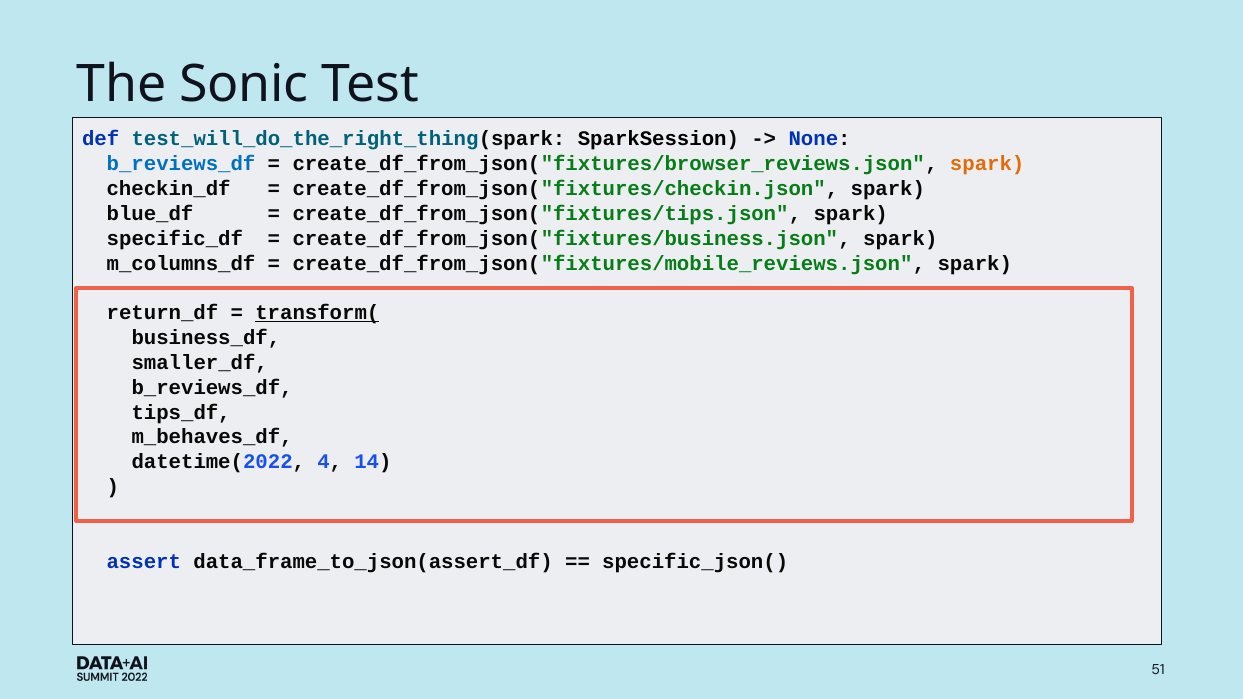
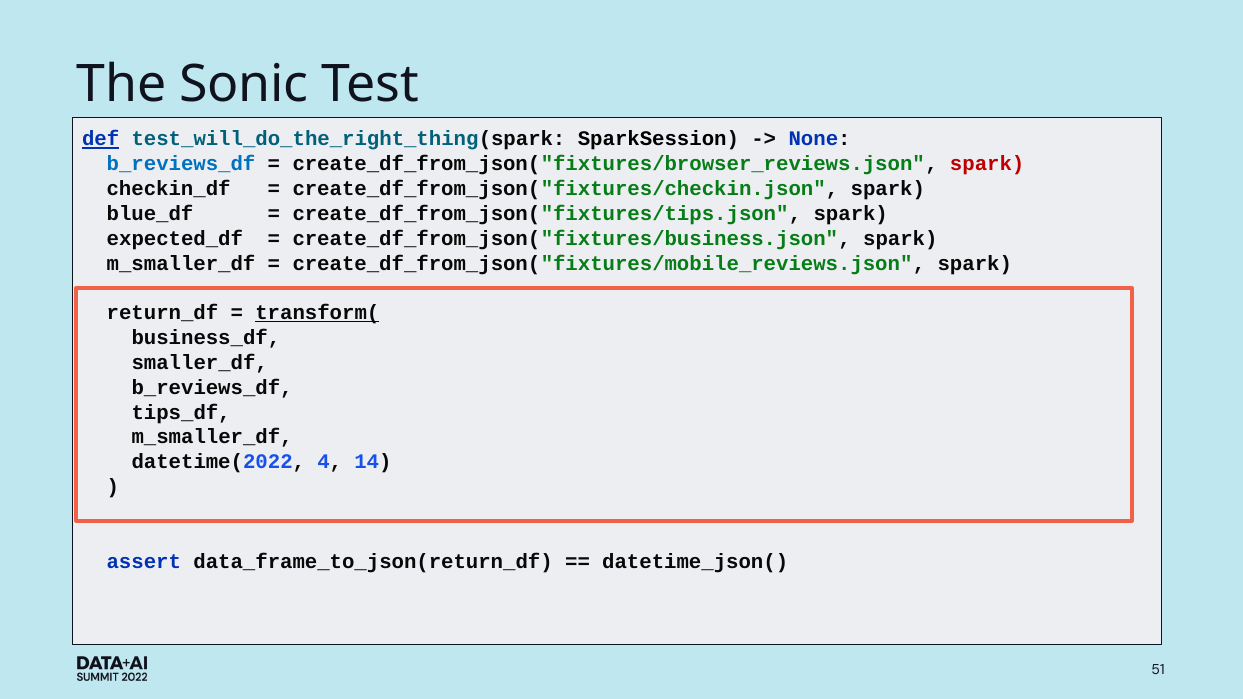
def underline: none -> present (101, 139)
spark colour: orange -> red (987, 164)
specific_df: specific_df -> expected_df (175, 238)
m_columns_df: m_columns_df -> m_smaller_df (181, 263)
m_behaves_df: m_behaves_df -> m_smaller_df (212, 437)
data_frame_to_json(assert_df: data_frame_to_json(assert_df -> data_frame_to_json(return_df (373, 562)
specific_json(: specific_json( -> datetime_json( (695, 562)
